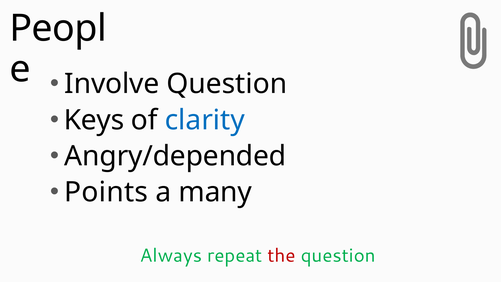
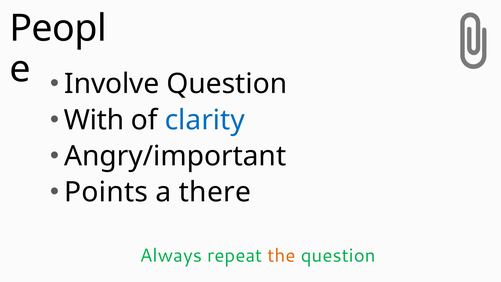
Keys: Keys -> With (94, 120)
Angry/depended: Angry/depended -> Angry/important (175, 156)
many: many -> there (215, 192)
the colour: red -> orange (282, 256)
